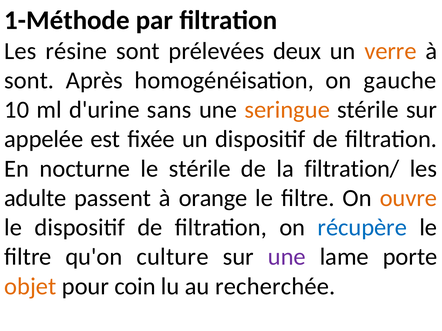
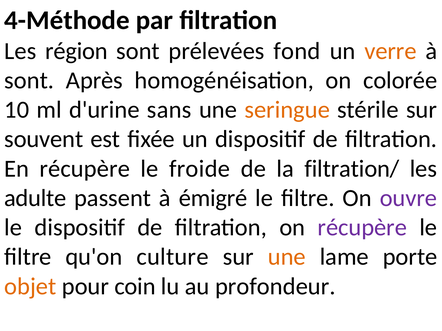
1-Méthode: 1-Méthode -> 4-Méthode (67, 20)
résine: résine -> région (76, 51)
deux: deux -> fond (297, 51)
gauche: gauche -> colorée (400, 80)
appelée: appelée -> souvent (44, 139)
En nocturne: nocturne -> récupère (85, 169)
le stérile: stérile -> froide (200, 169)
orange: orange -> émigré (213, 198)
ouvre colour: orange -> purple (408, 198)
récupère colour: blue -> purple (362, 228)
une colour: purple -> orange (287, 257)
recherchée: recherchée -> profondeur (275, 287)
